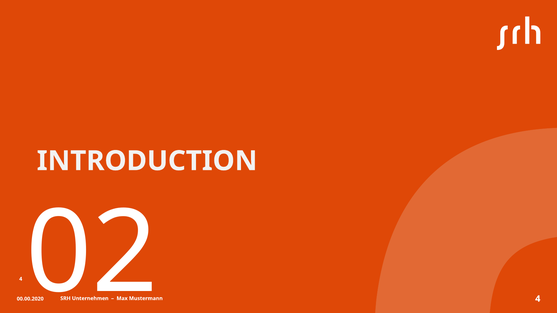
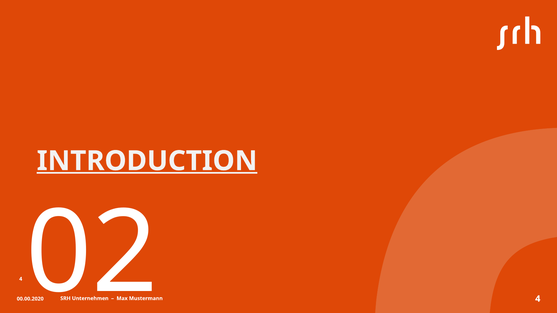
INTRODUCTION underline: none -> present (147, 161)
